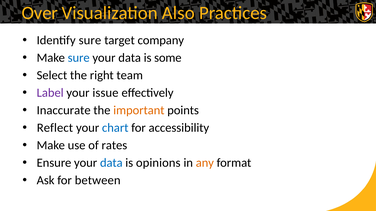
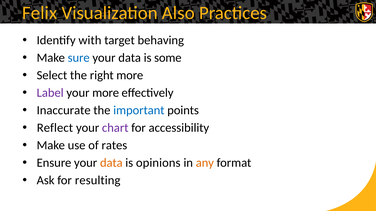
Over: Over -> Felix (40, 13)
Identify sure: sure -> with (90, 40)
company: company -> behaving (161, 40)
right team: team -> more (130, 76)
your issue: issue -> more (106, 93)
important colour: orange -> blue (139, 111)
chart colour: blue -> purple (115, 128)
data colour: blue -> orange (111, 163)
between: between -> resulting (98, 181)
